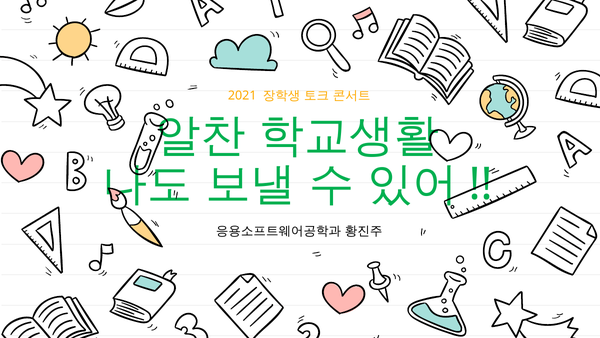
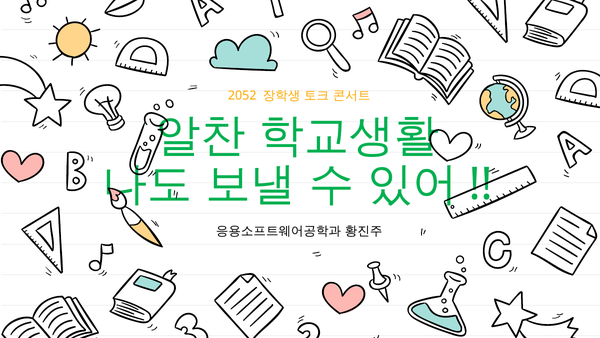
2021: 2021 -> 2052 (242, 96)
